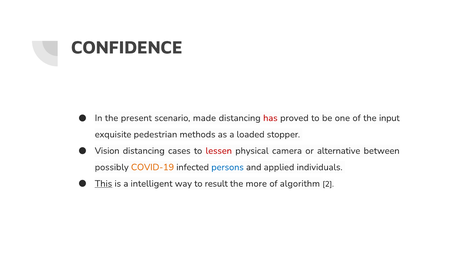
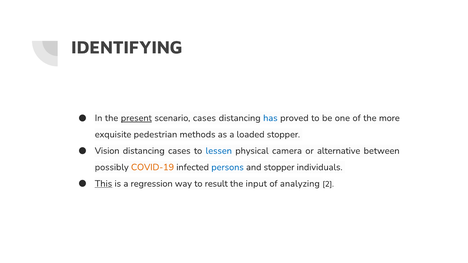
CONFIDENCE: CONFIDENCE -> IDENTIFYING (127, 47)
present underline: none -> present (136, 118)
scenario made: made -> cases (204, 118)
has colour: red -> blue (270, 118)
input: input -> more (389, 118)
lessen colour: red -> blue (219, 151)
and applied: applied -> stopper (279, 167)
intelligent: intelligent -> regression (152, 184)
more: more -> input (256, 184)
algorithm: algorithm -> analyzing (300, 184)
